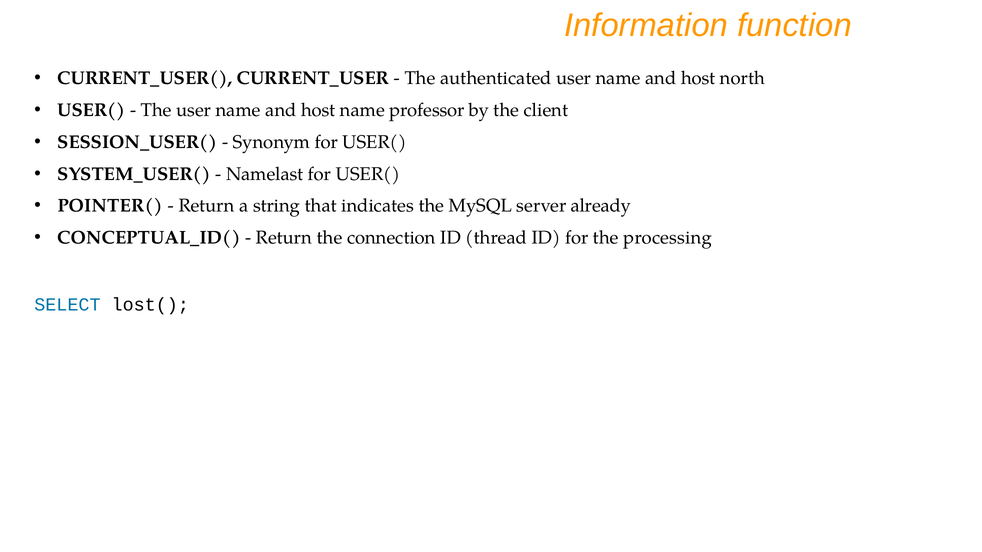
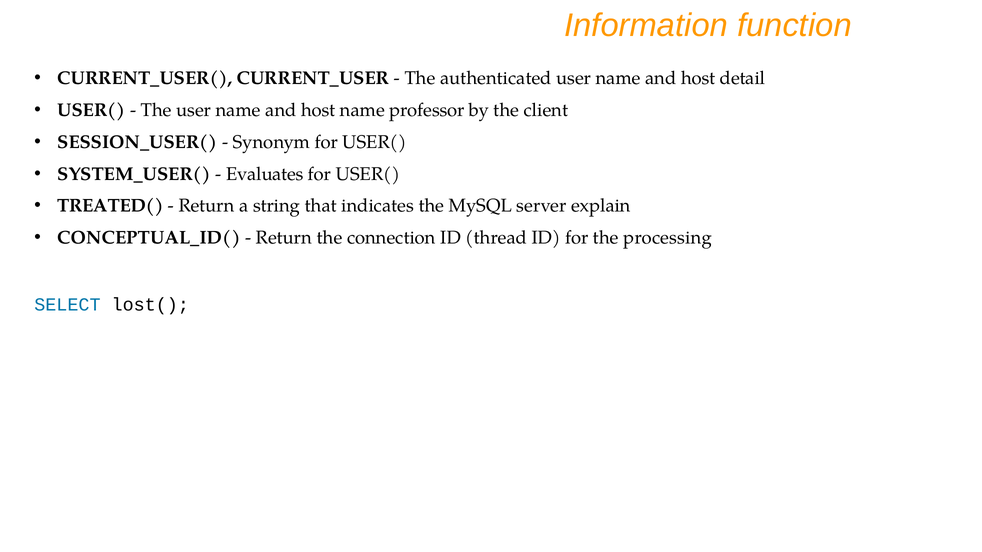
north: north -> detail (742, 78)
Namelast: Namelast -> Evaluates (265, 174)
POINTER(: POINTER( -> TREATED( (110, 206)
already: already -> explain (601, 206)
